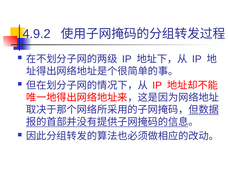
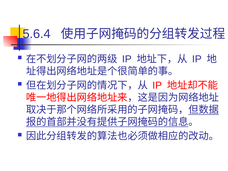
4.9.2: 4.9.2 -> 5.6.4 (37, 34)
